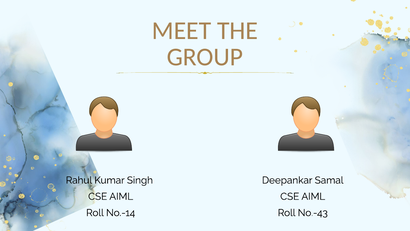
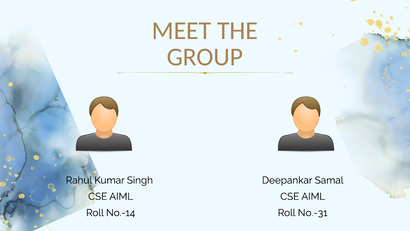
No.-43: No.-43 -> No.-31 (313, 212)
